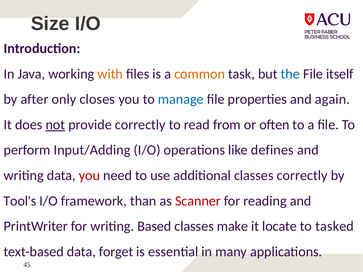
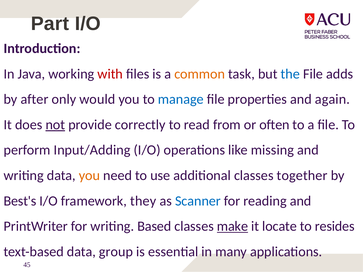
Size: Size -> Part (50, 24)
with colour: orange -> red (110, 74)
itself: itself -> adds (340, 74)
closes: closes -> would (97, 99)
defines: defines -> missing (272, 150)
you colour: red -> orange (89, 176)
classes correctly: correctly -> together (302, 176)
Tool's: Tool's -> Best's (20, 201)
than: than -> they (143, 201)
Scanner colour: red -> blue (198, 201)
make underline: none -> present (232, 226)
tasked: tasked -> resides (335, 226)
forget: forget -> group (116, 252)
